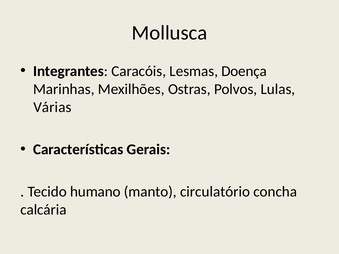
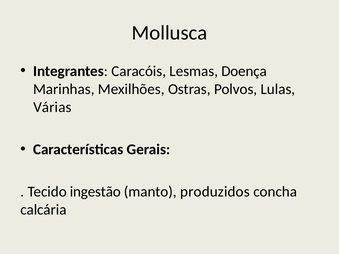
humano: humano -> ingestão (95, 192)
circulatório: circulatório -> produzidos (215, 192)
